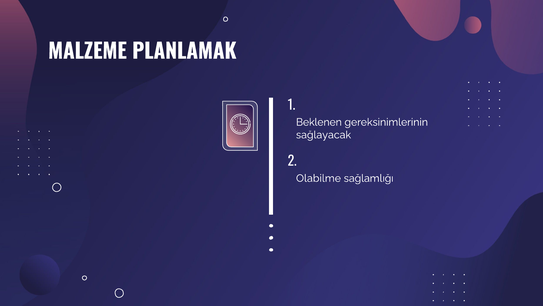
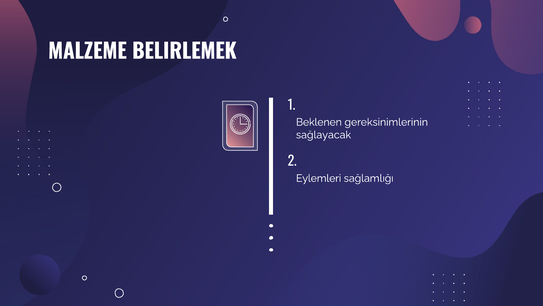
PLANLAMAK: PLANLAMAK -> BELIRLEMEK (184, 52)
Olabilme: Olabilme -> Eylemleri (319, 178)
